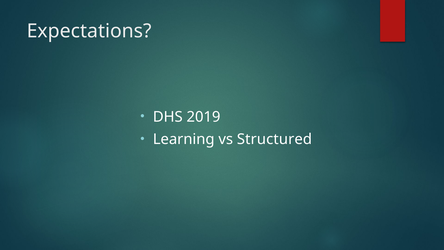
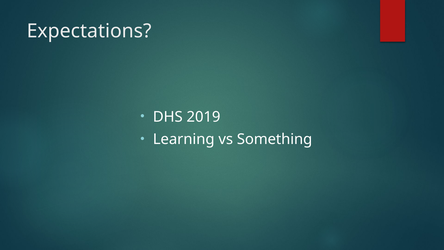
Structured: Structured -> Something (275, 139)
